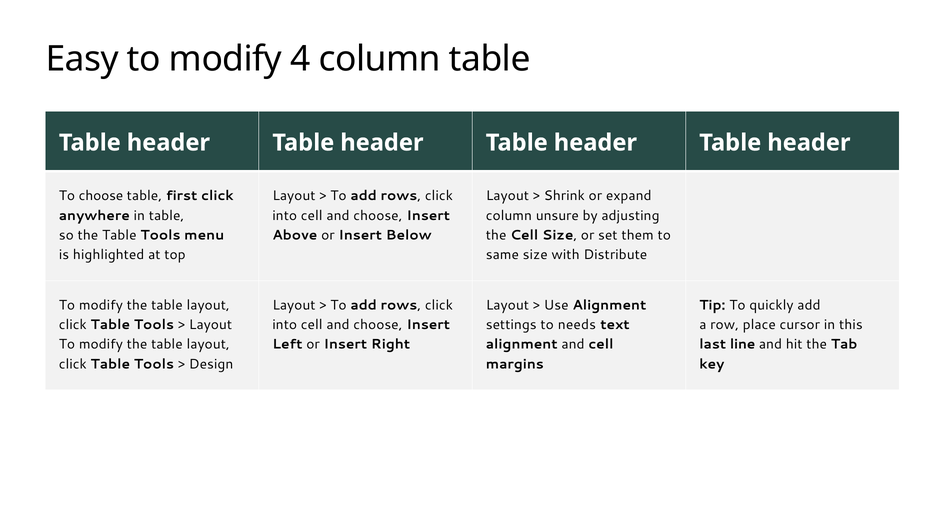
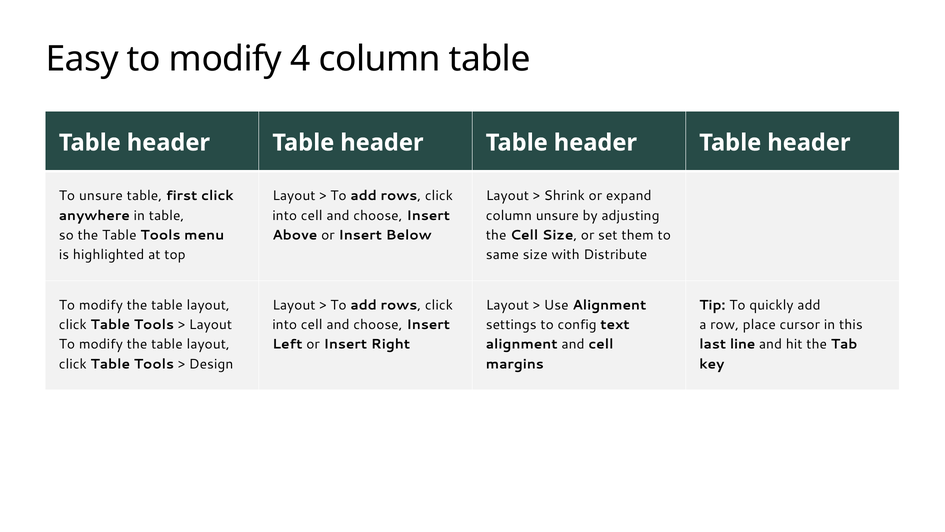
To choose: choose -> unsure (101, 196)
needs: needs -> config (577, 325)
